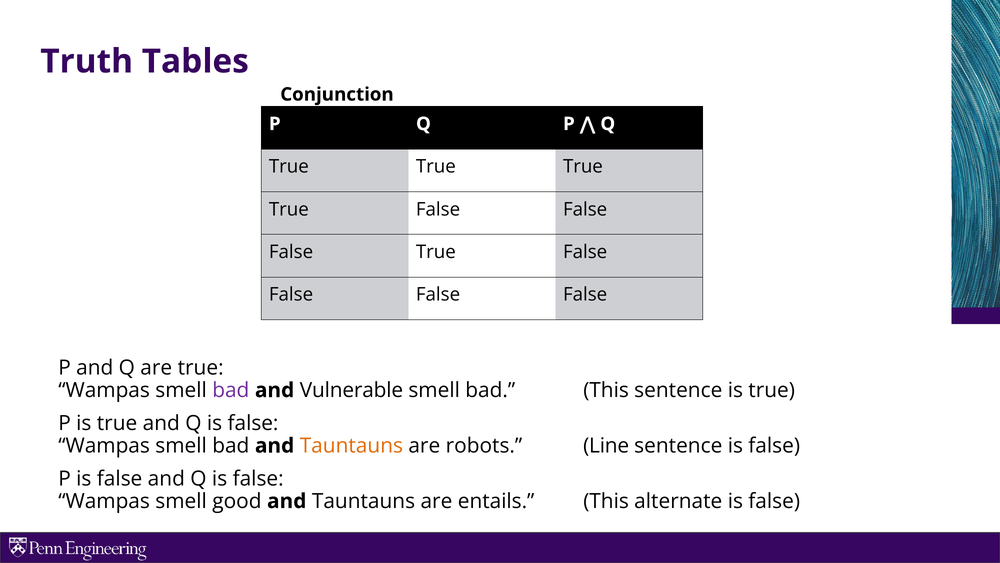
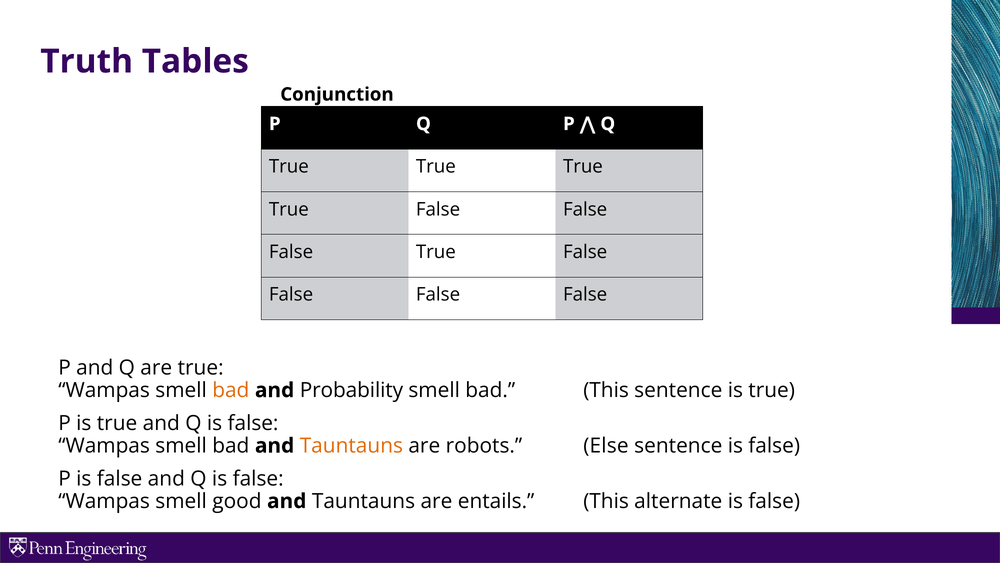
bad colour: purple -> orange (231, 390)
Vulnerable: Vulnerable -> Probability (351, 390)
Line: Line -> Else (606, 445)
